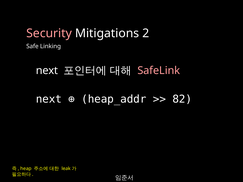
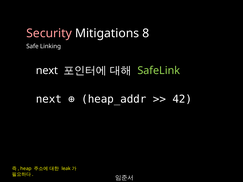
2: 2 -> 8 (146, 33)
SafeLink colour: pink -> light green (159, 71)
82: 82 -> 42 (182, 99)
